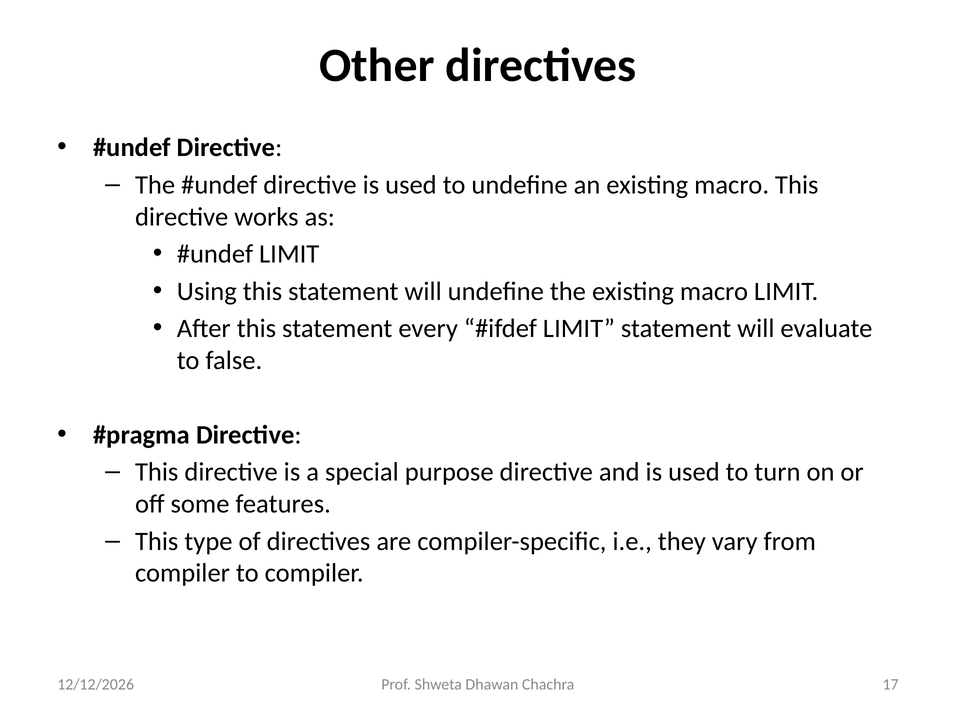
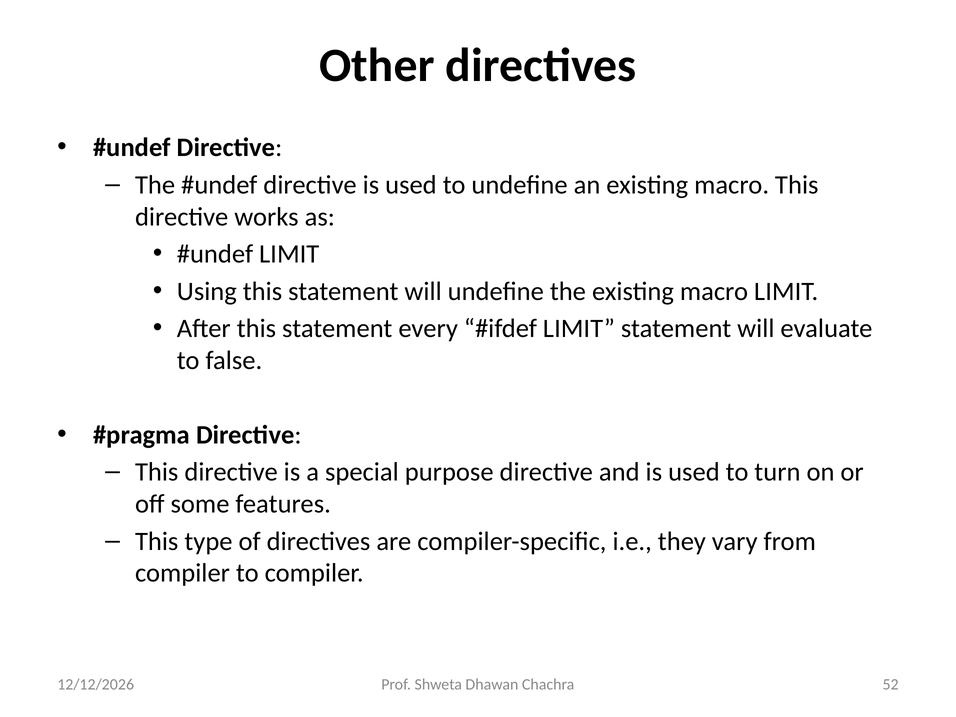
17: 17 -> 52 (891, 685)
